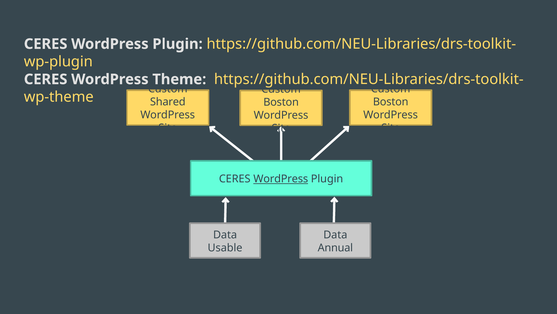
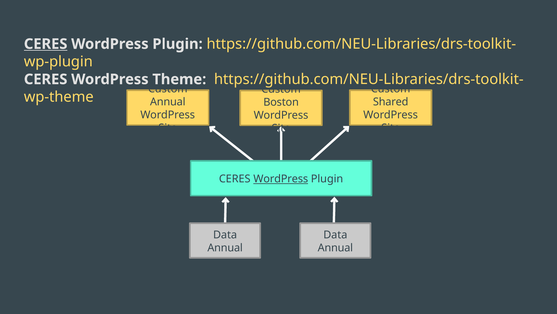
CERES underline: none -> present (46, 44)
Shared: Shared -> Annual (168, 102)
Boston: Boston -> Shared (391, 102)
Usable: Usable -> Annual (225, 247)
